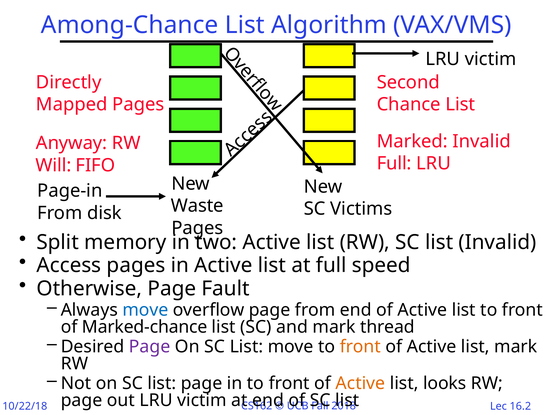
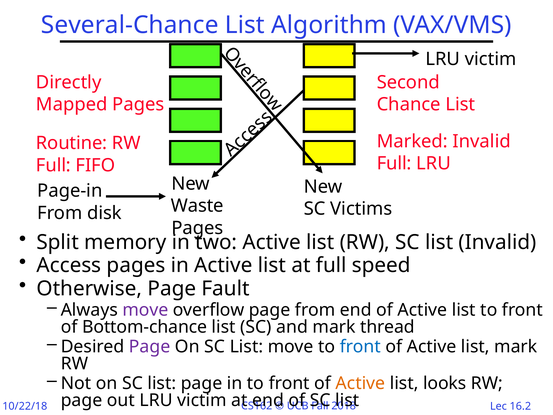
Among-Chance: Among-Chance -> Several-Chance (130, 25)
Anyway: Anyway -> Routine (72, 143)
Will: Will -> Full (53, 165)
move colour: blue -> purple (145, 310)
Marked-chance: Marked-chance -> Bottom-chance (145, 327)
front colour: orange -> blue (360, 346)
